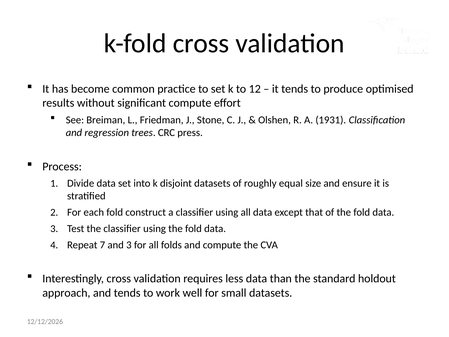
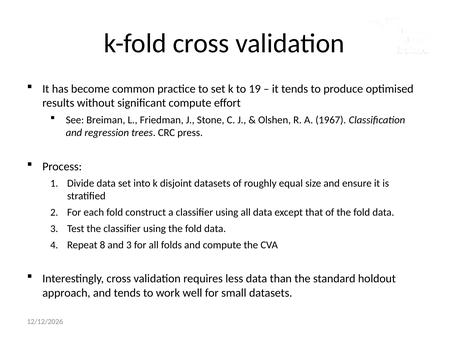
12: 12 -> 19 (255, 89)
1931: 1931 -> 1967 (331, 120)
7: 7 -> 8 (102, 245)
